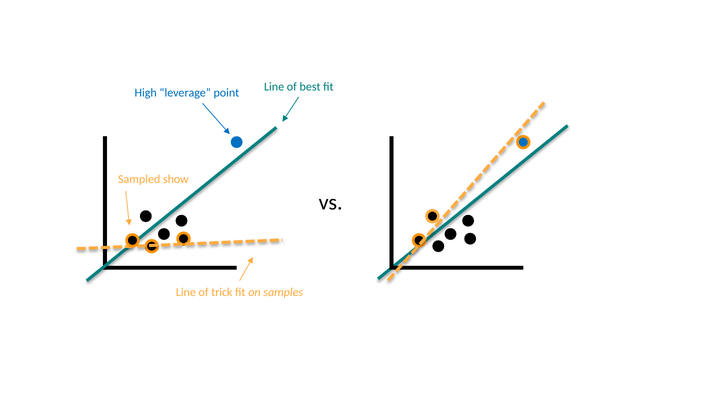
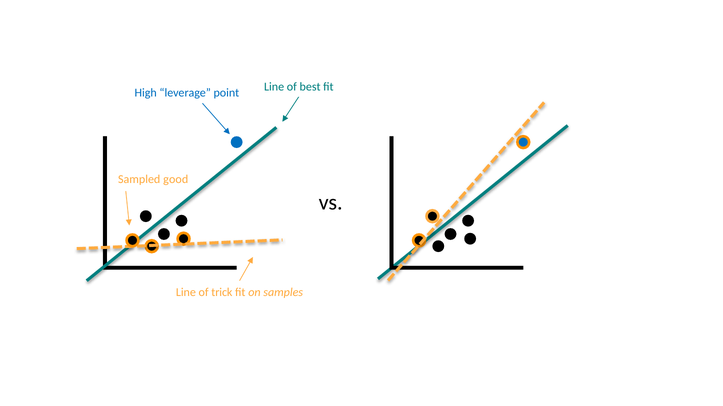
show: show -> good (176, 179)
